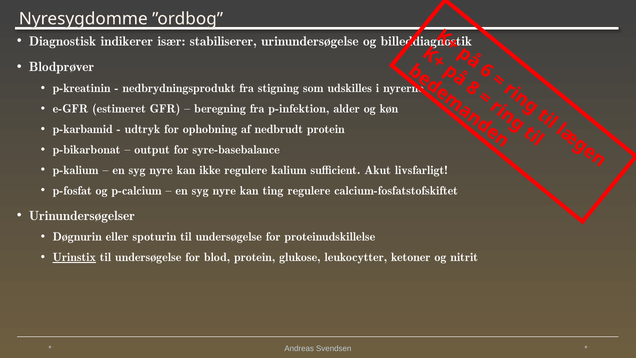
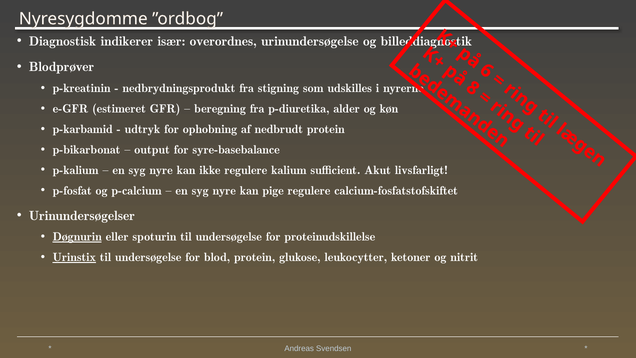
stabiliserer: stabiliserer -> overordnes (223, 41)
p-infektion: p-infektion -> p-diuretika (299, 109)
ting: ting -> pige (273, 191)
Døgnurin underline: none -> present (77, 237)
